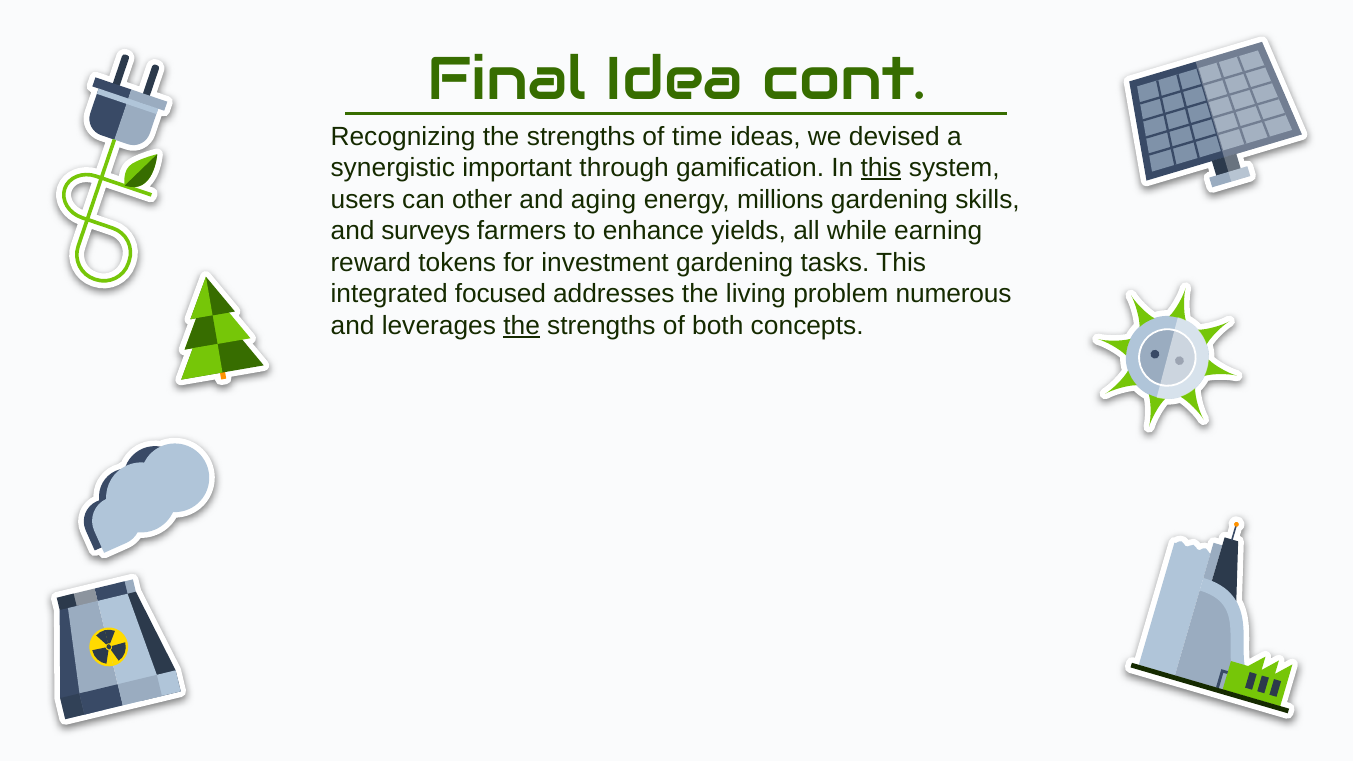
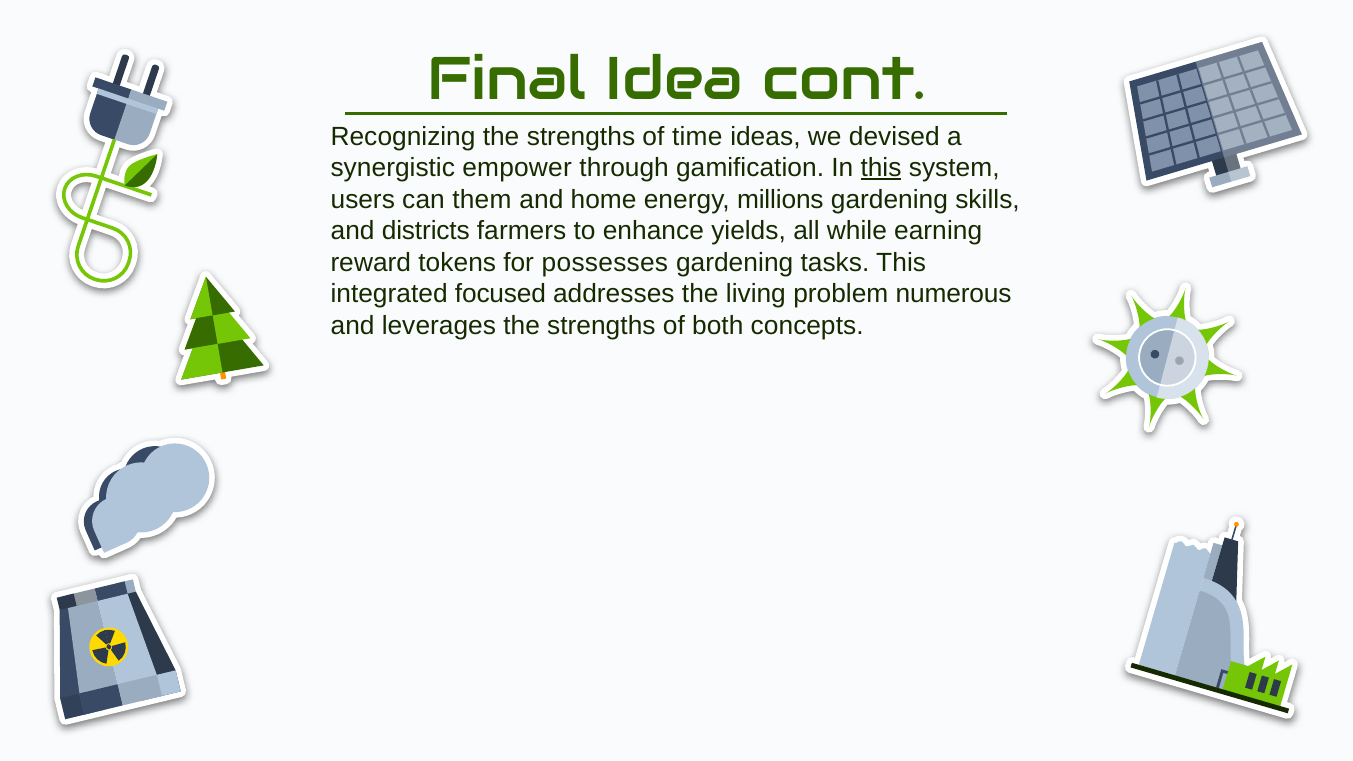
important: important -> empower (517, 168)
other: other -> them (482, 200)
aging: aging -> home (604, 200)
surveys: surveys -> districts (426, 231)
investment: investment -> possesses (605, 263)
the underline: present -> none (522, 326)
